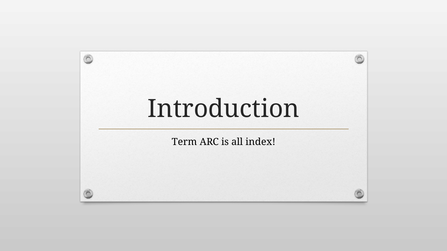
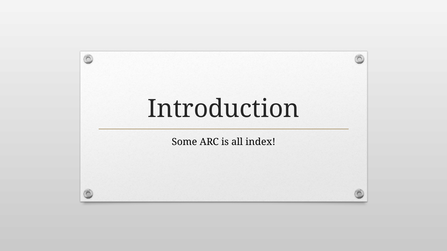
Term: Term -> Some (184, 142)
